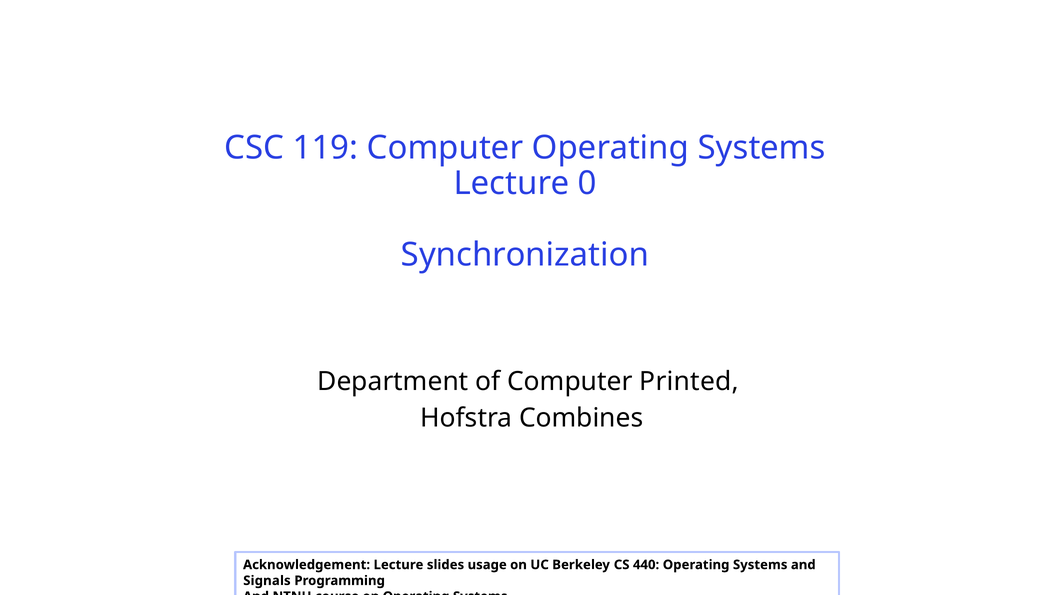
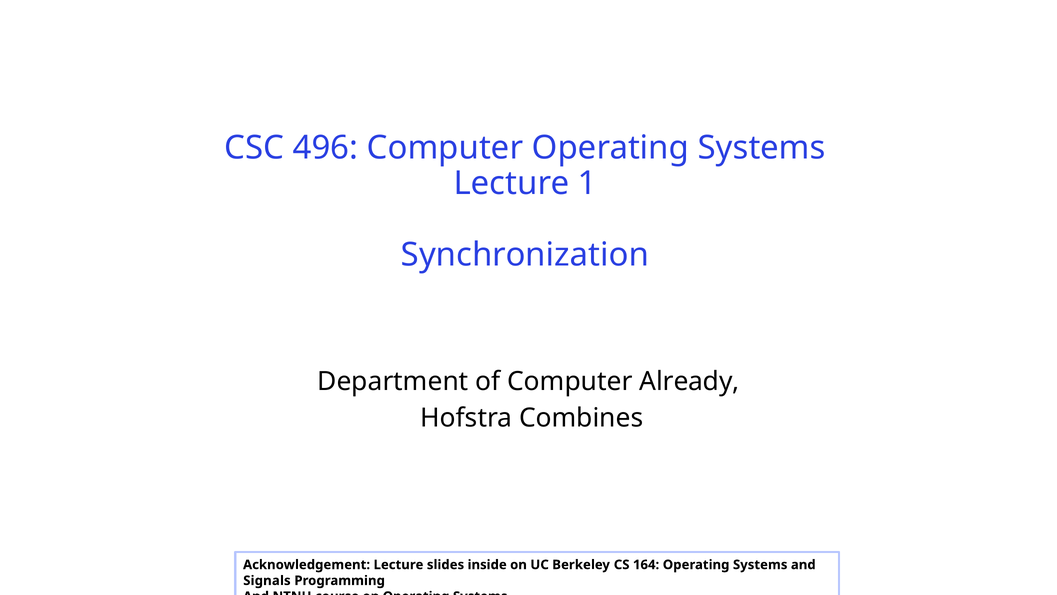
119: 119 -> 496 (325, 148)
0: 0 -> 1 (587, 183)
Printed: Printed -> Already (689, 381)
usage: usage -> inside (487, 564)
440: 440 -> 164 (646, 564)
